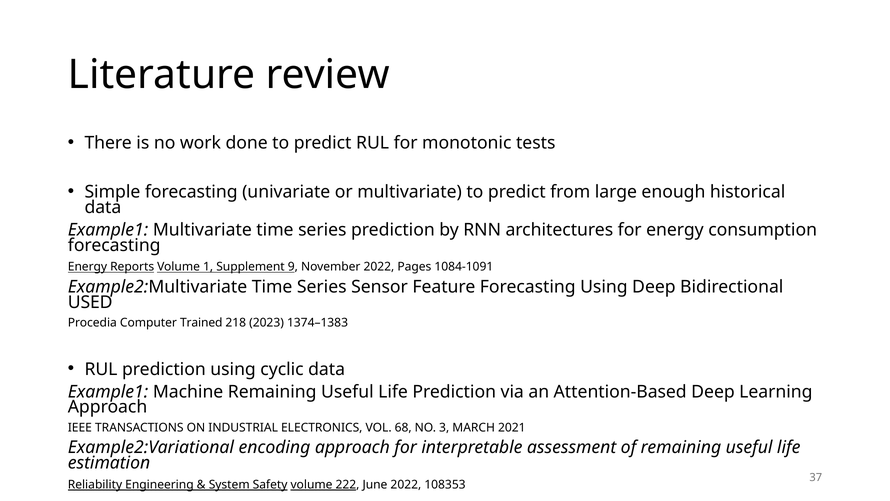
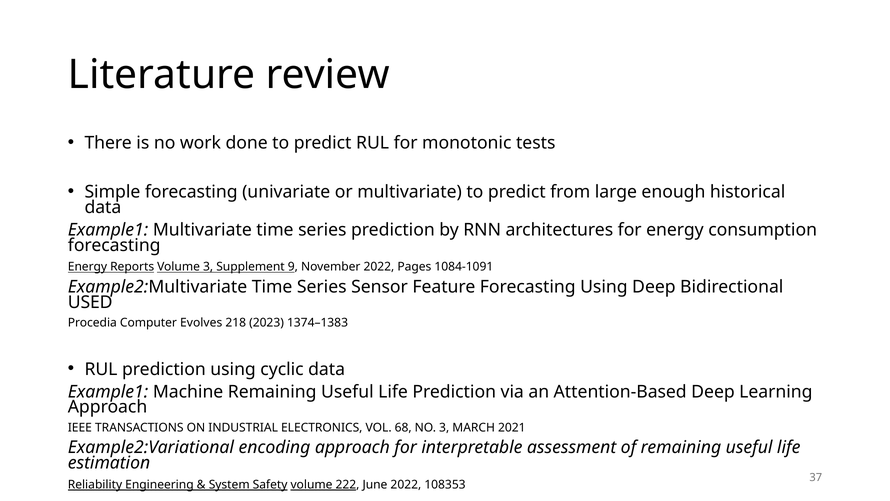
Volume 1: 1 -> 3 (208, 267)
Trained: Trained -> Evolves (201, 323)
